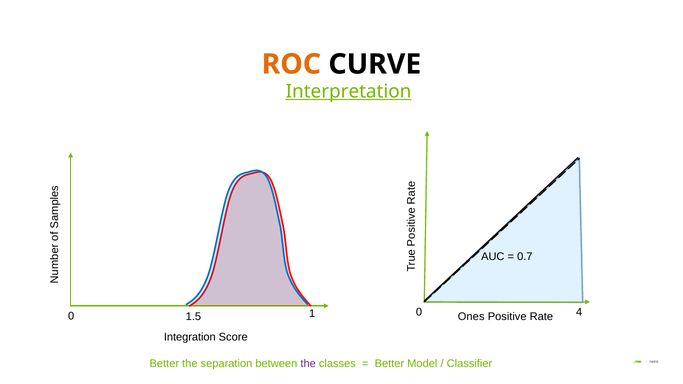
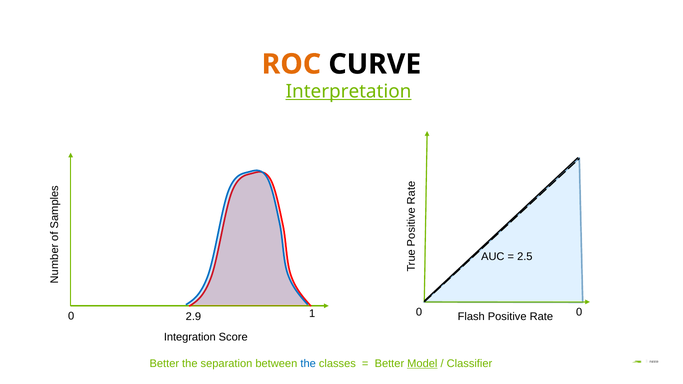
0.7: 0.7 -> 2.5 (525, 257)
0 4: 4 -> 0 (579, 312)
1.5: 1.5 -> 2.9 (193, 317)
Ones: Ones -> Flash (471, 317)
the colour: purple -> blue (308, 364)
Model underline: none -> present (422, 364)
